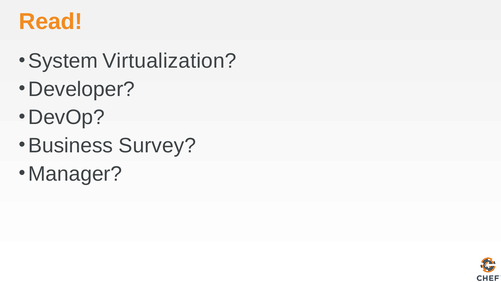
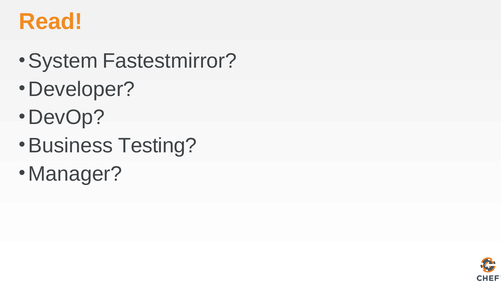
Virtualization: Virtualization -> Fastestmirror (170, 61)
Survey: Survey -> Testing (158, 145)
